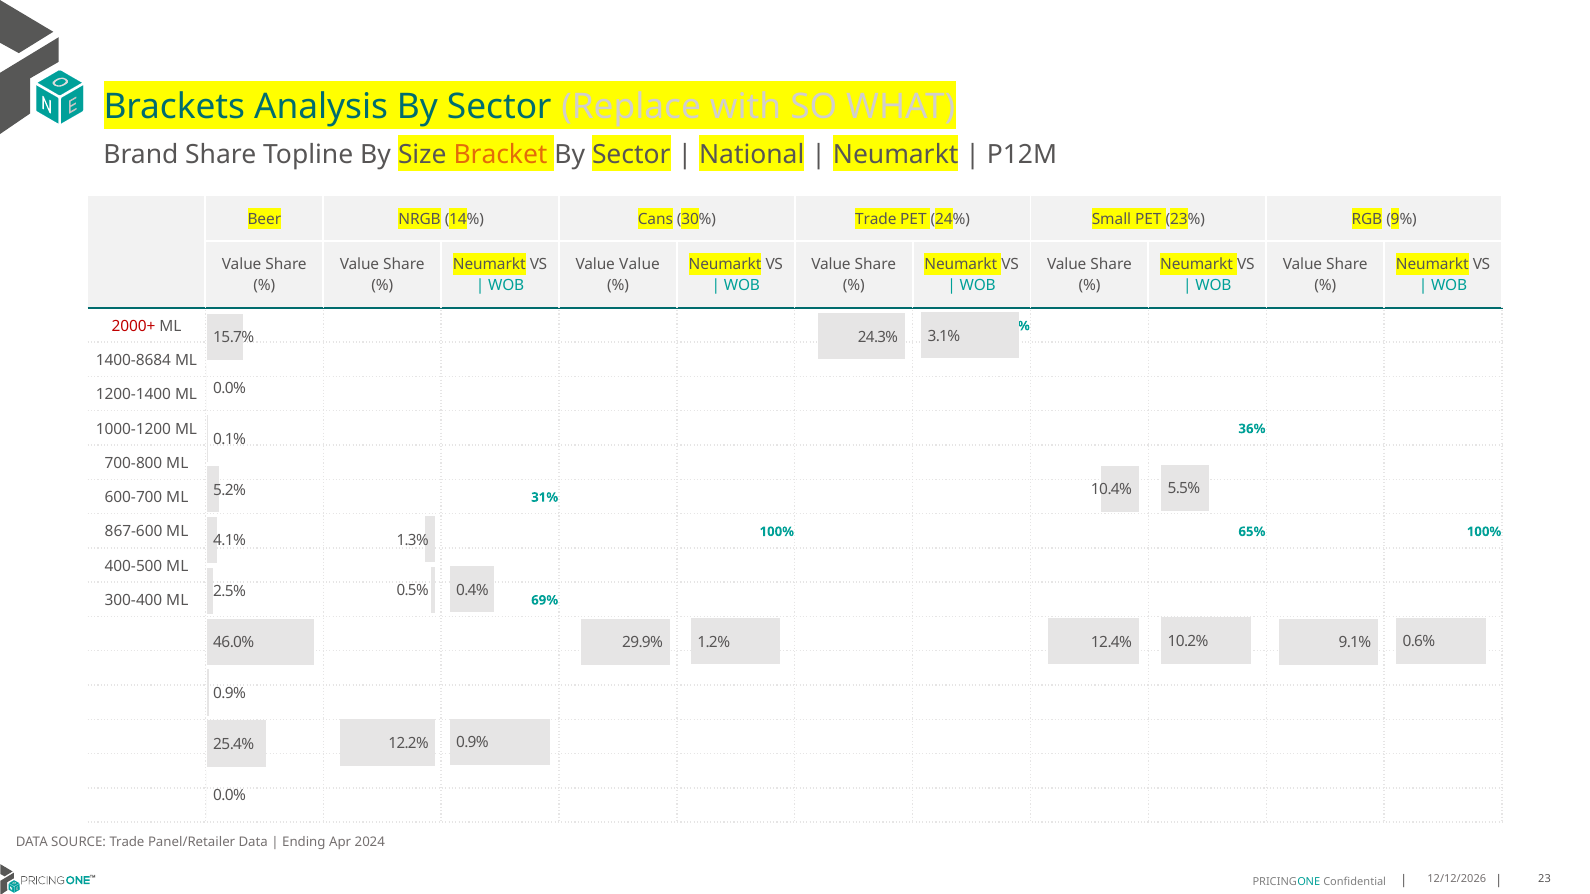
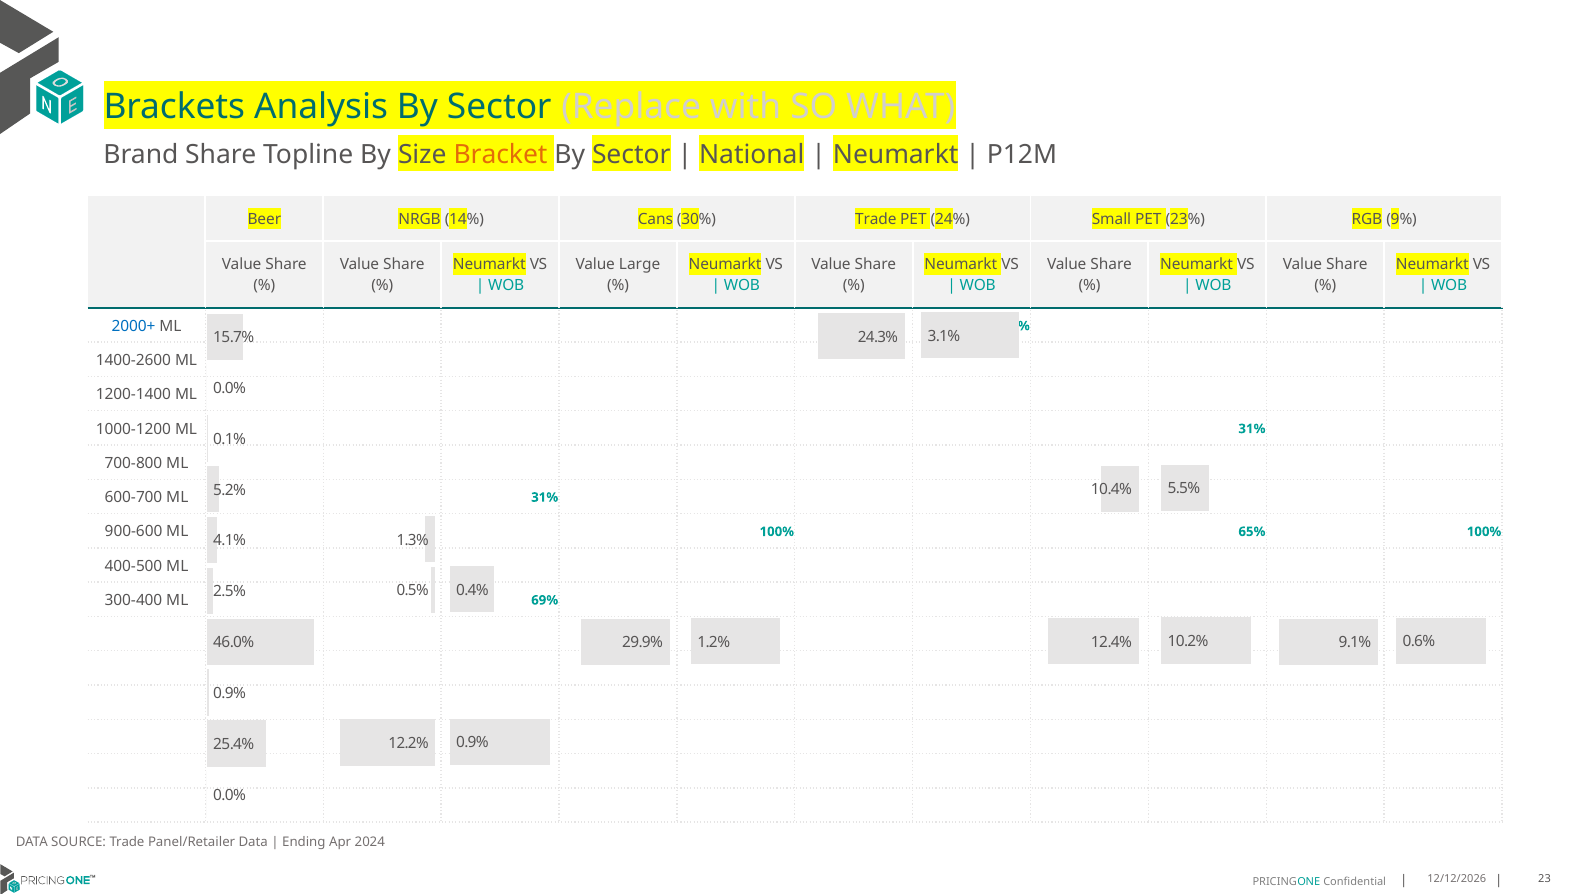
Value Value: Value -> Large (640, 265)
2000+ colour: red -> blue (134, 326)
1400-8684: 1400-8684 -> 1400-2600 (133, 361)
1000-1200 ML 36%: 36% -> 31% (1252, 429)
867-600: 867-600 -> 900-600 (134, 532)
